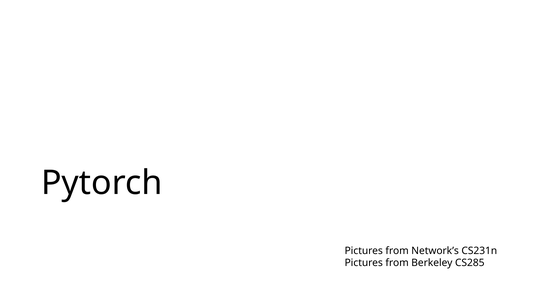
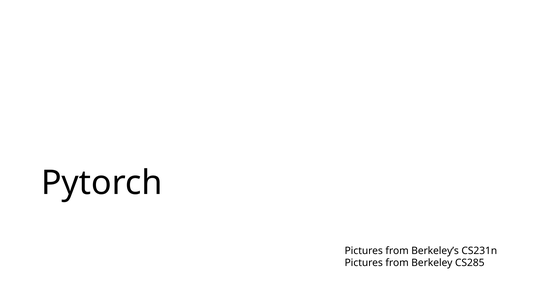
Network’s: Network’s -> Berkeley’s (435, 250)
